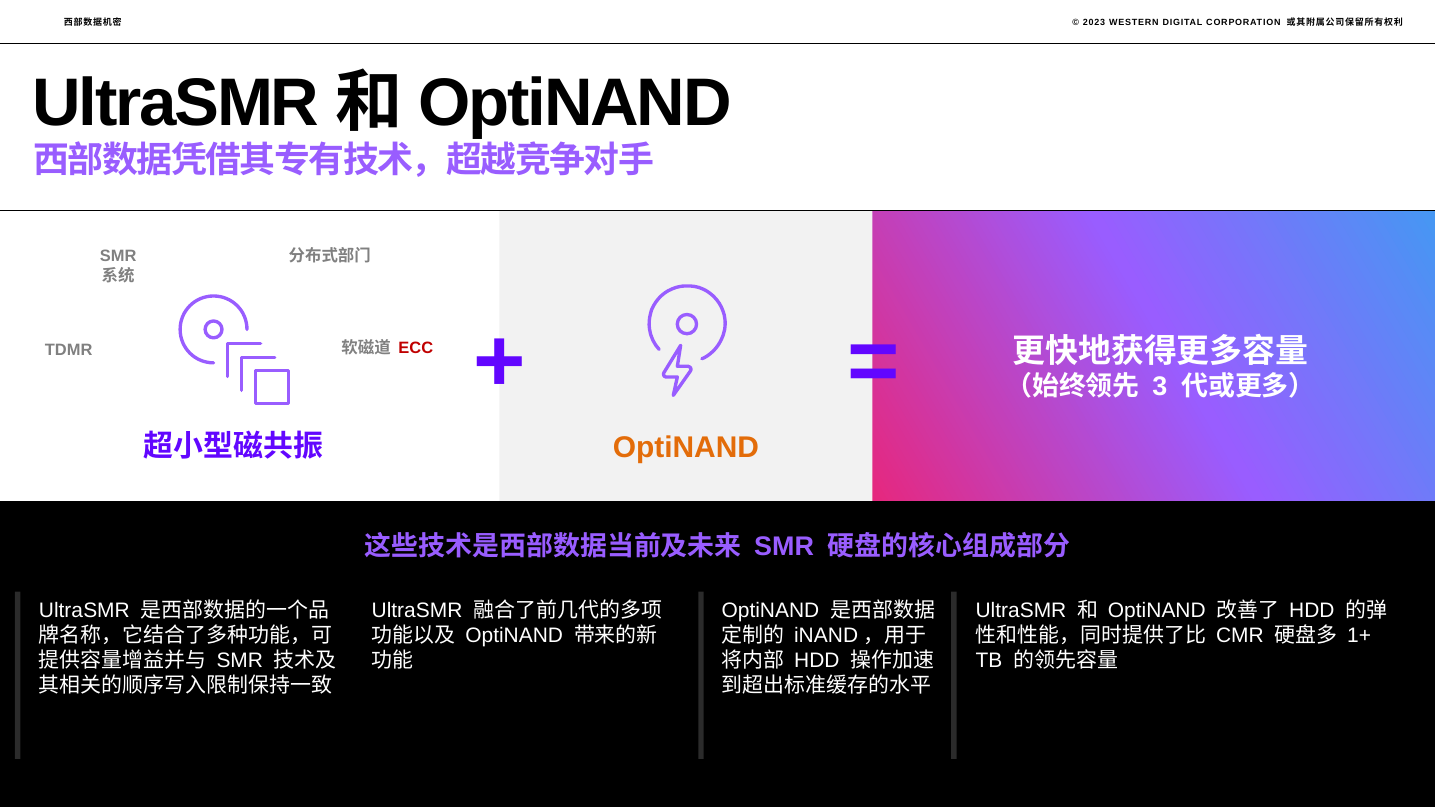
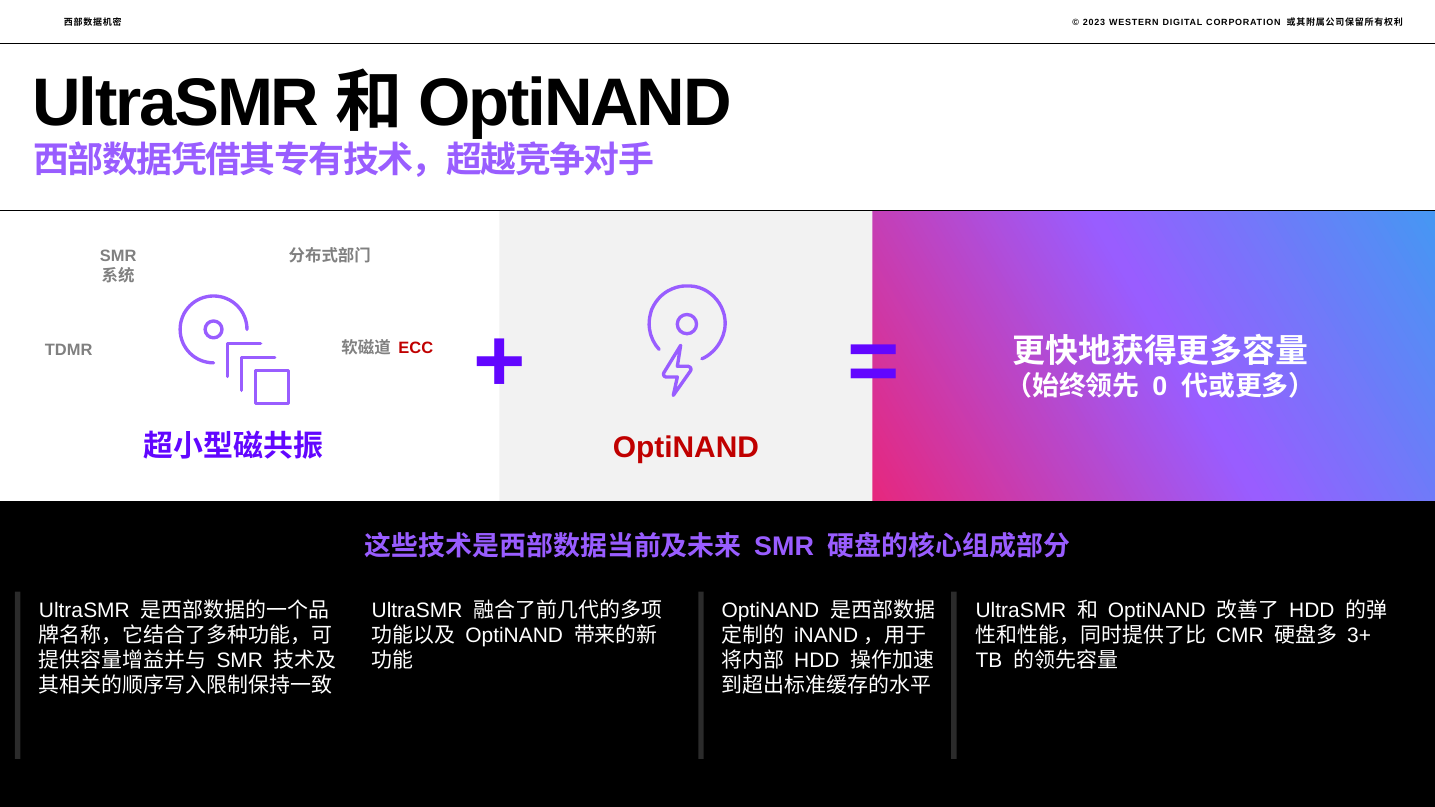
3: 3 -> 0 (1160, 387)
OptiNAND colour: orange -> red (686, 447)
1+: 1+ -> 3+ (1359, 636)
